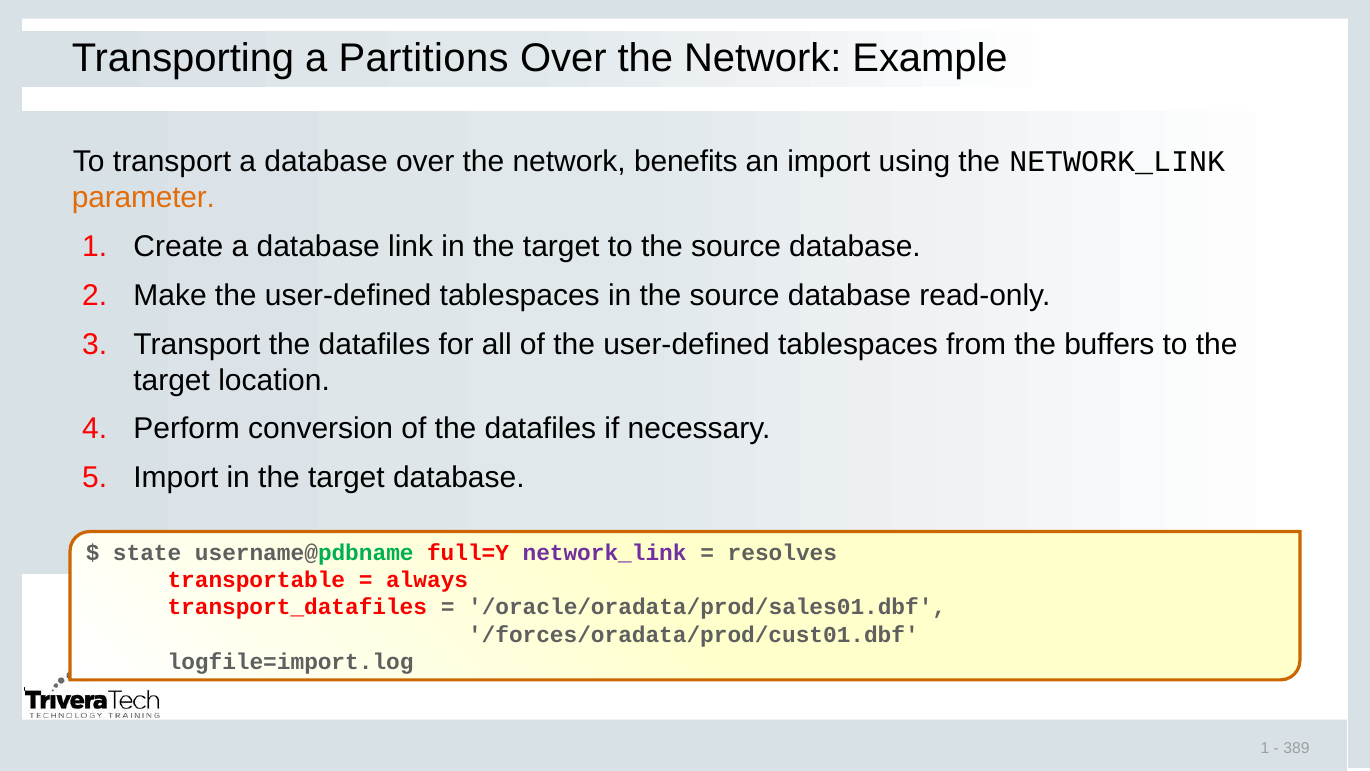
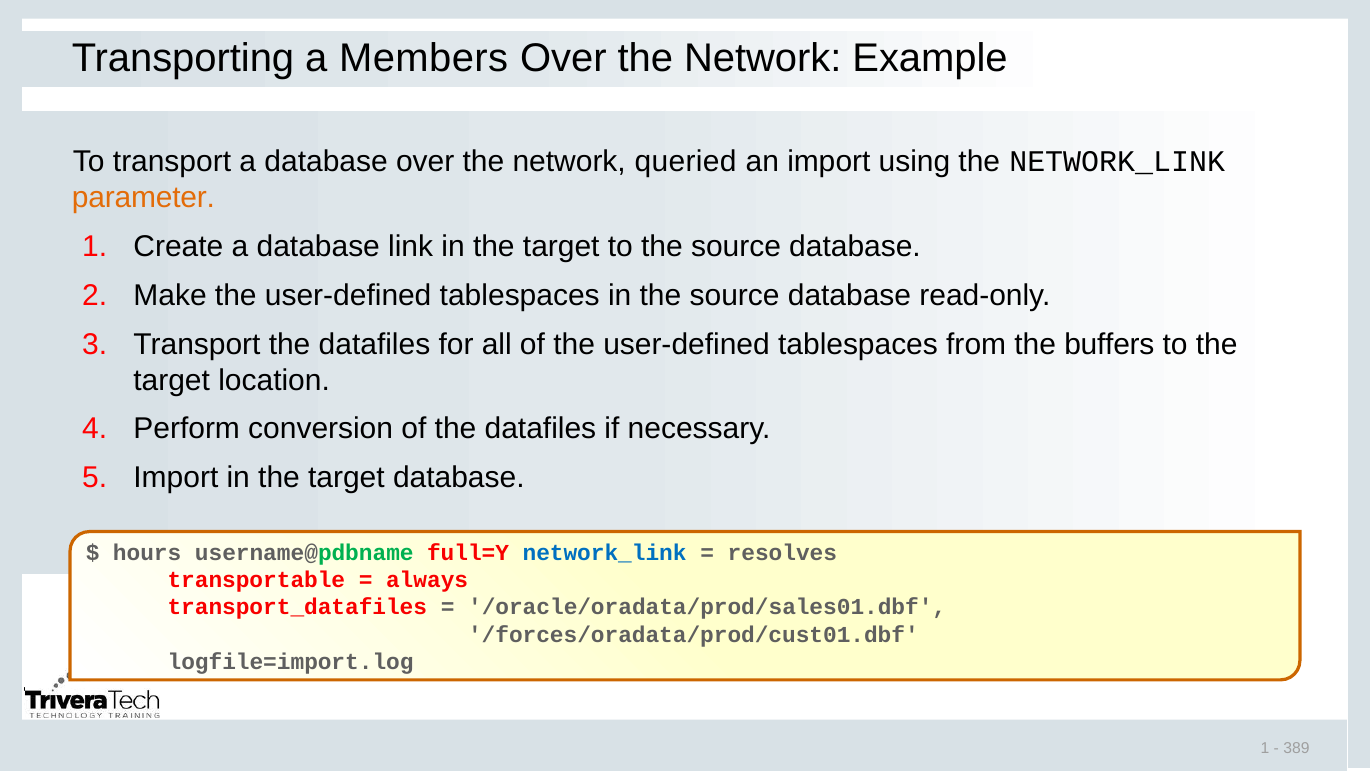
Partitions: Partitions -> Members (424, 58)
benefits: benefits -> queried (686, 162)
state: state -> hours (147, 552)
network_link colour: purple -> blue (605, 552)
